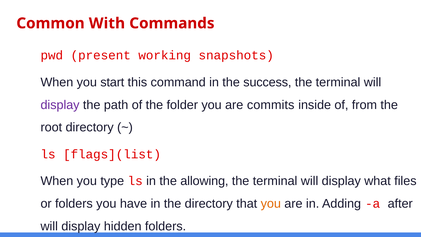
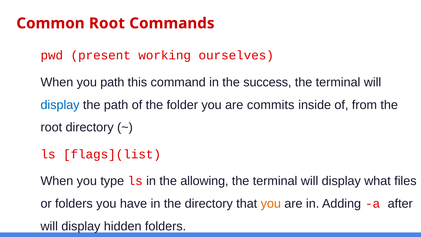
Common With: With -> Root (107, 23)
snapshots: snapshots -> ourselves (236, 55)
you start: start -> path (112, 82)
display colour: purple -> blue (60, 105)
